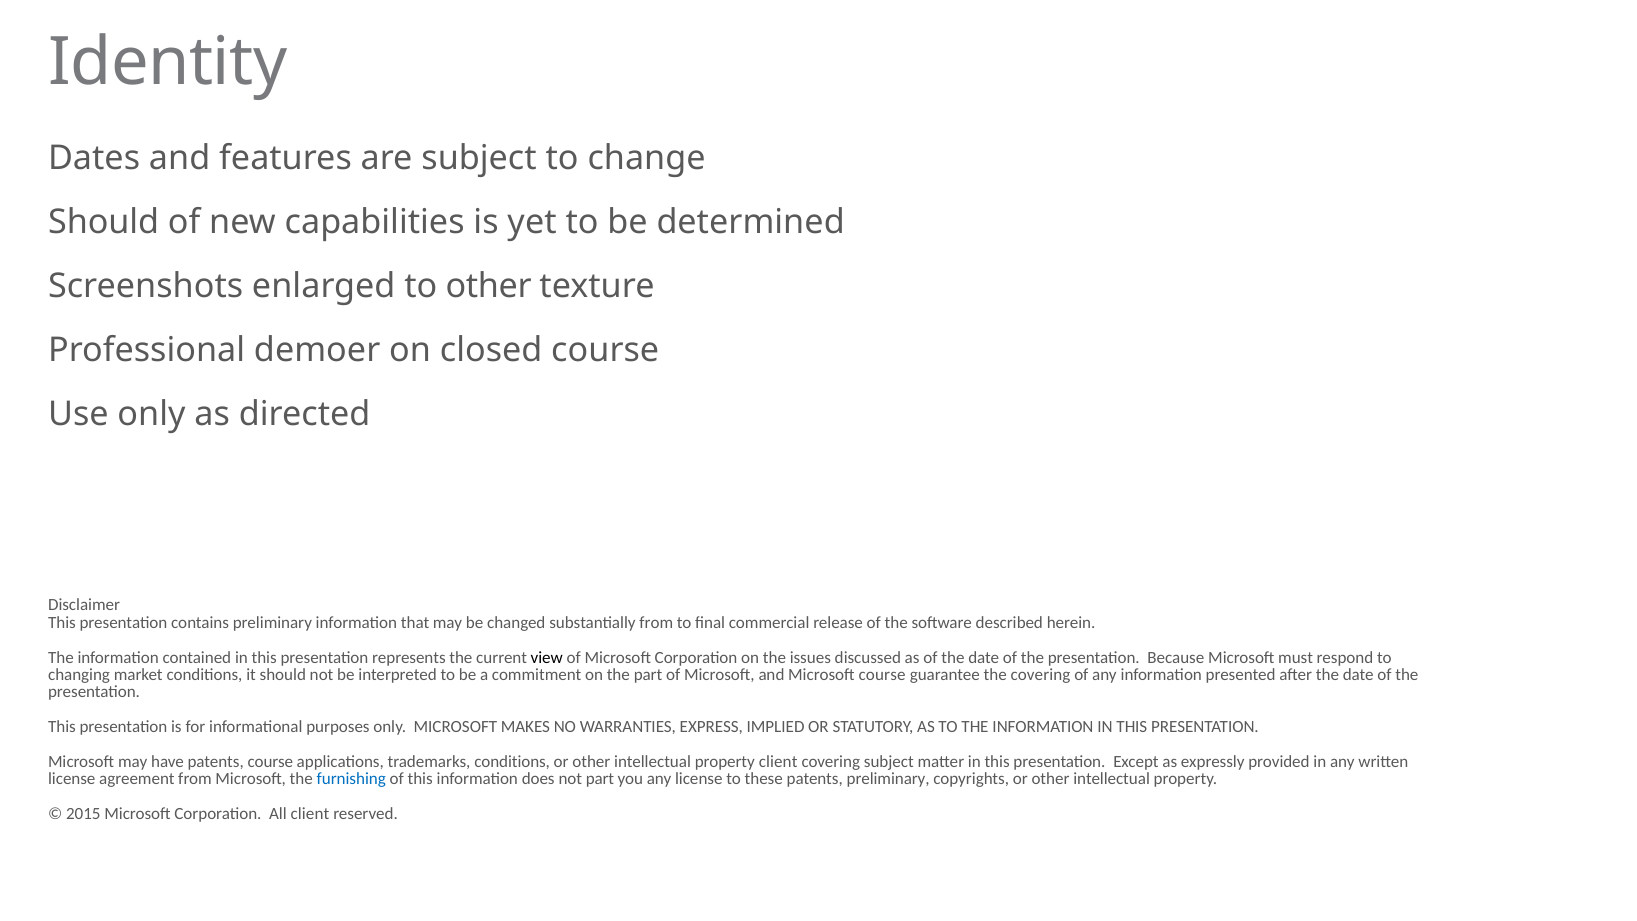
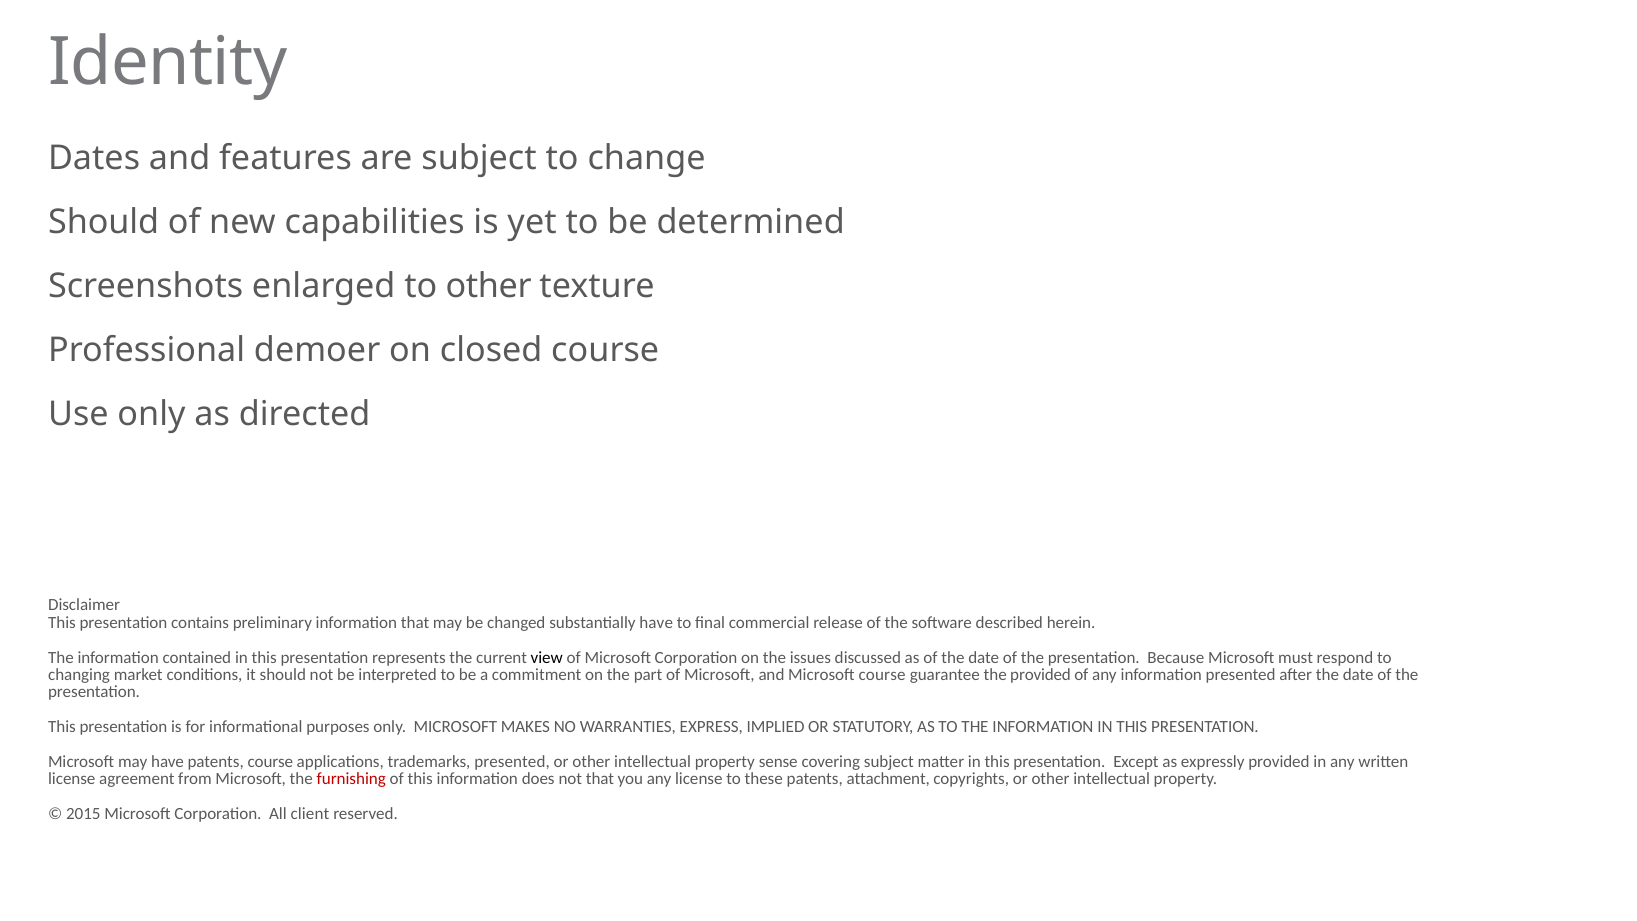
substantially from: from -> have (656, 622)
the covering: covering -> provided (1041, 675)
trademarks conditions: conditions -> presented (512, 762)
property client: client -> sense (778, 762)
furnishing colour: blue -> red (351, 779)
not part: part -> that (600, 779)
patents preliminary: preliminary -> attachment (888, 779)
